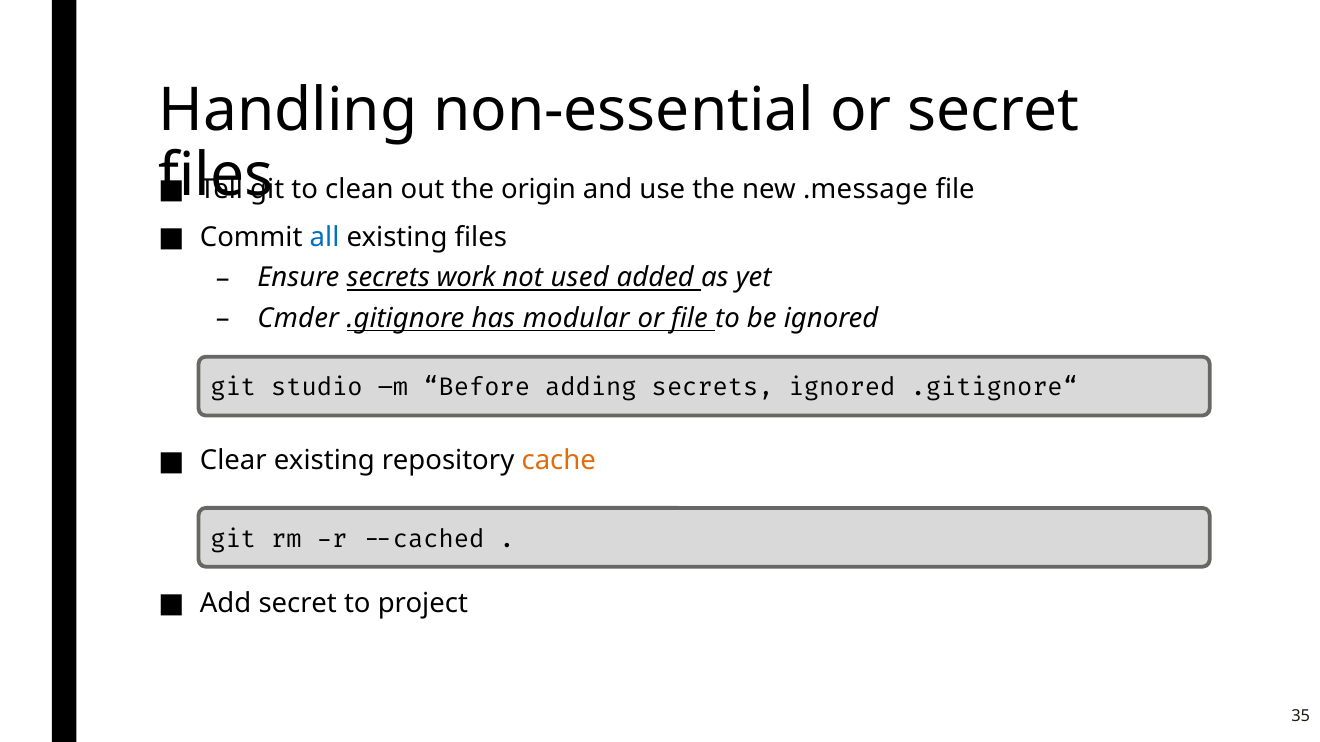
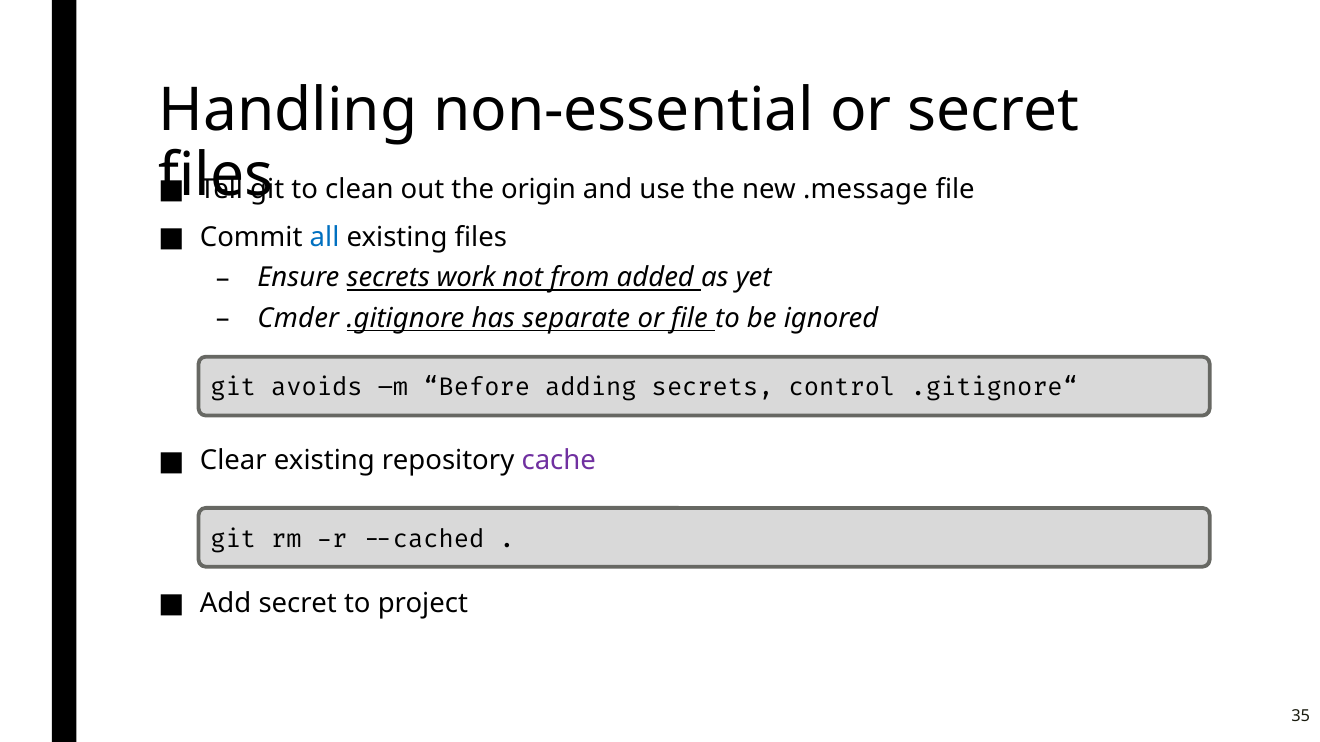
used: used -> from (580, 278)
modular: modular -> separate (576, 318)
studio: studio -> avoids (317, 388)
secrets ignored: ignored -> control (842, 388)
cache colour: orange -> purple (559, 461)
